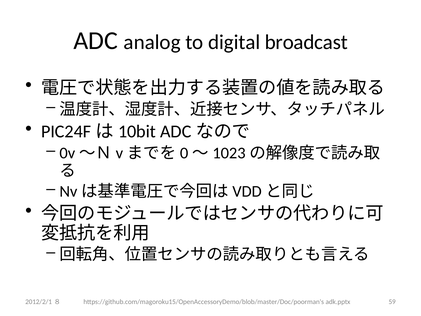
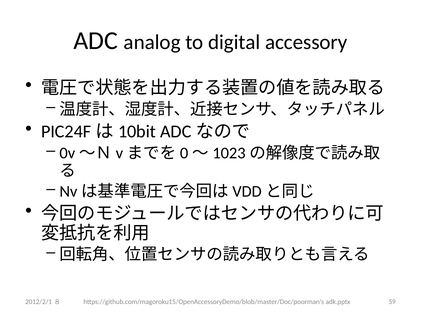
broadcast: broadcast -> accessory (306, 42)
